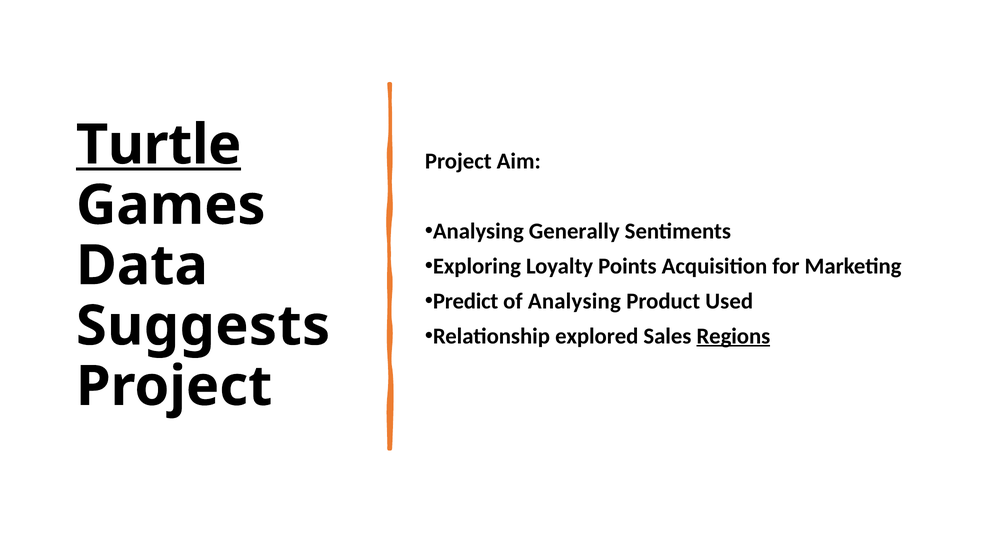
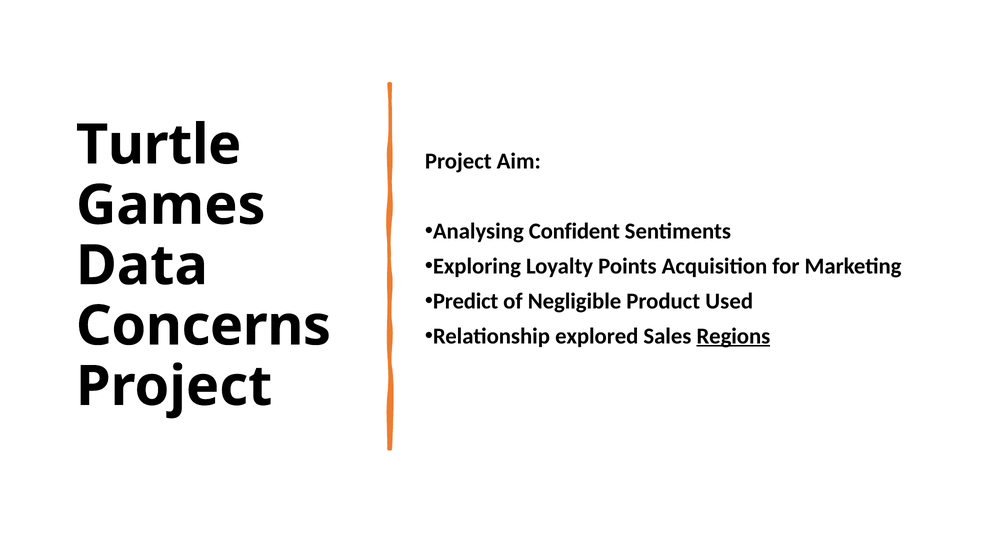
Turtle underline: present -> none (159, 145)
Generally: Generally -> Confident (574, 231)
of Analysing: Analysing -> Negligible (574, 301)
Suggests: Suggests -> Concerns (203, 326)
